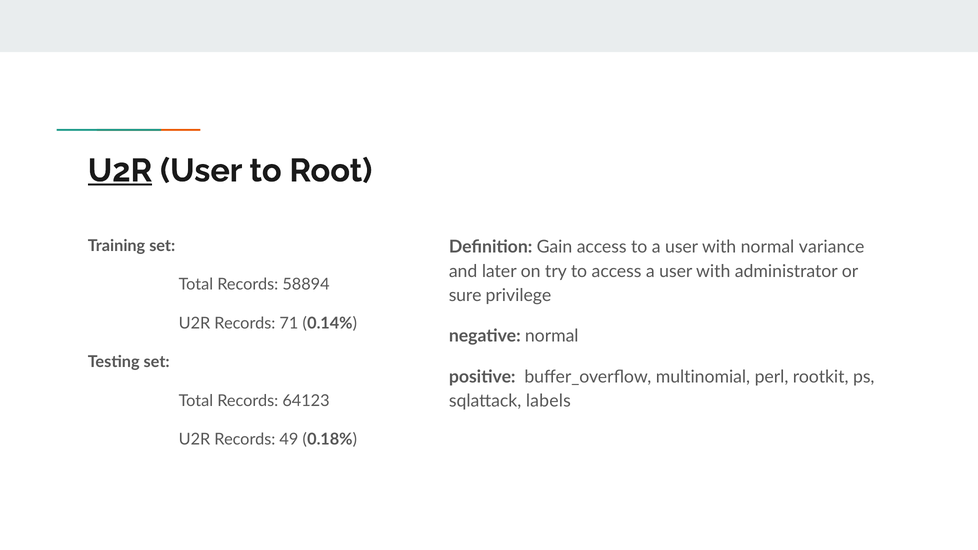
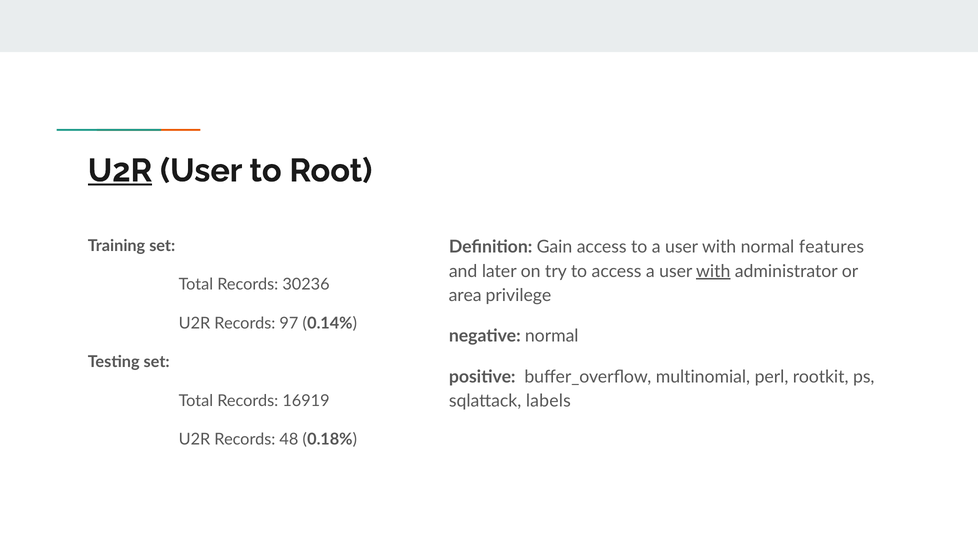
variance: variance -> features (832, 247)
with underline: none -> present (713, 271)
58894: 58894 -> 30236 (306, 285)
sure: sure -> area (465, 296)
71: 71 -> 97 (289, 323)
64123: 64123 -> 16919 (306, 401)
49: 49 -> 48 (289, 440)
